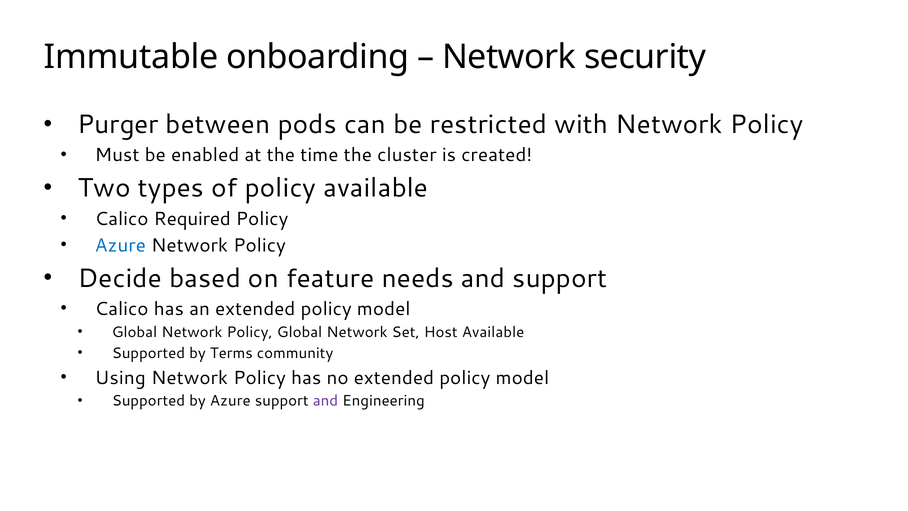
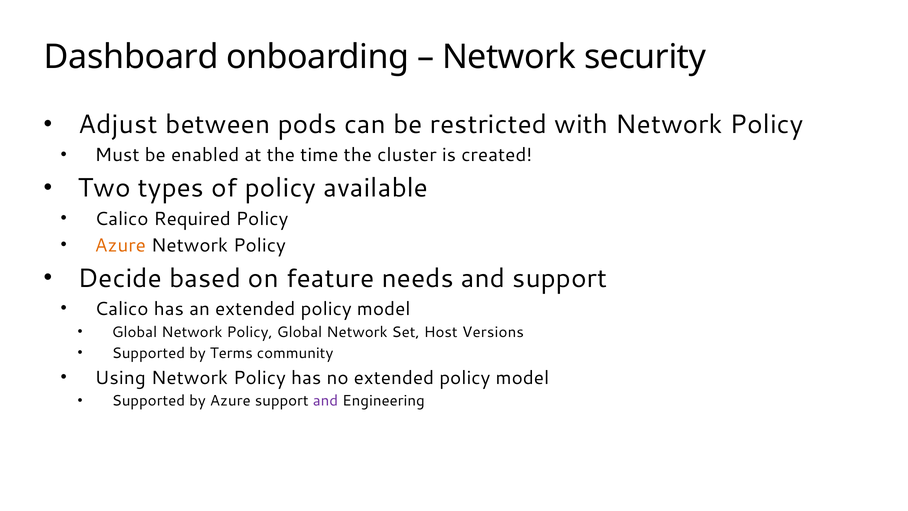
Immutable: Immutable -> Dashboard (131, 57)
Purger: Purger -> Adjust (118, 125)
Azure colour: blue -> orange (120, 245)
Host Available: Available -> Versions (493, 332)
